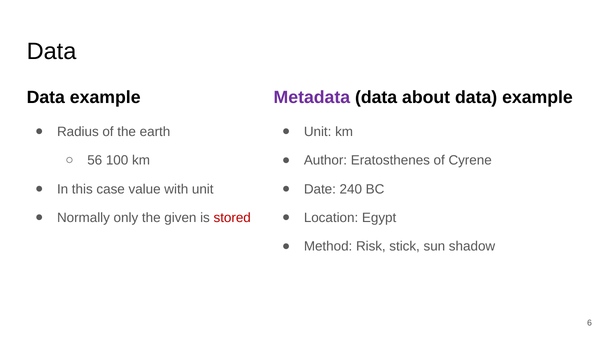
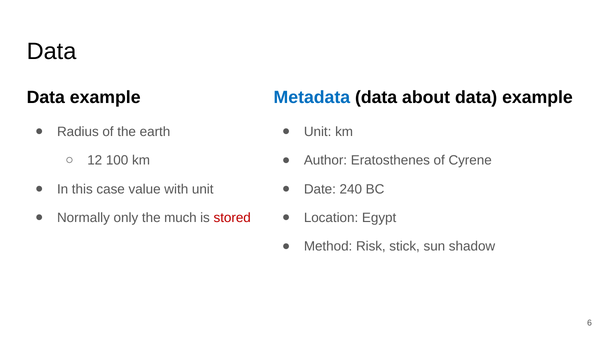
Metadata colour: purple -> blue (312, 97)
56: 56 -> 12 (95, 160)
given: given -> much (180, 218)
